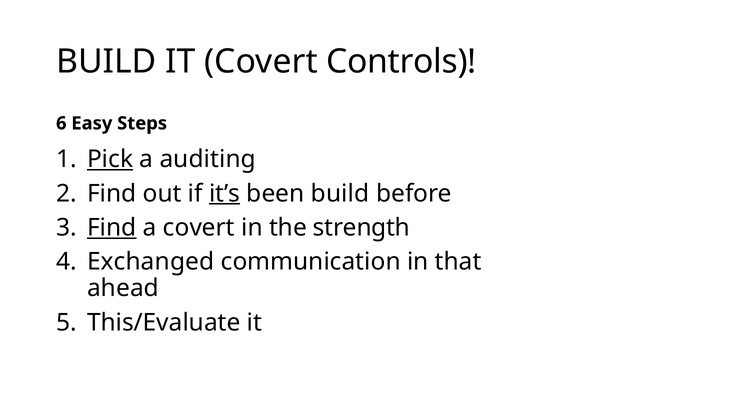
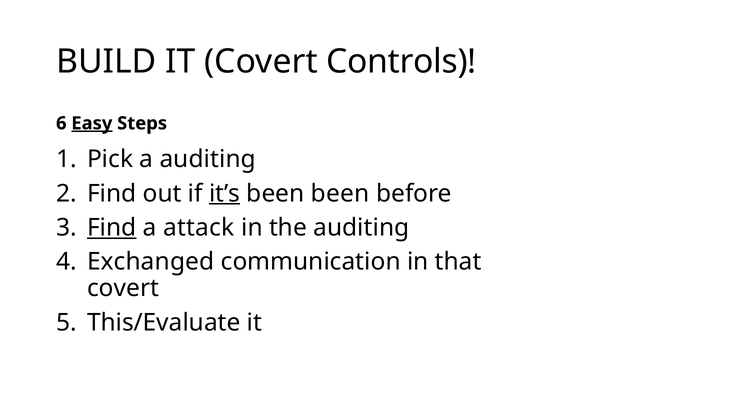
Easy underline: none -> present (92, 123)
Pick underline: present -> none (110, 159)
been build: build -> been (340, 193)
a covert: covert -> attack (199, 228)
the strength: strength -> auditing (361, 228)
ahead: ahead -> covert (123, 288)
